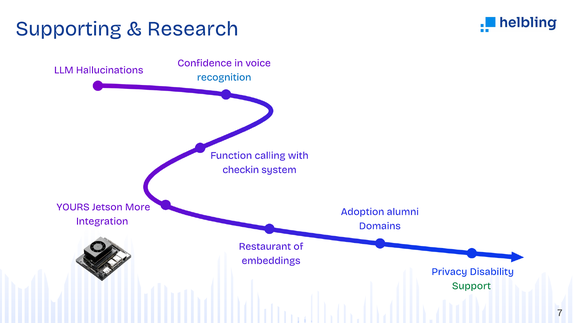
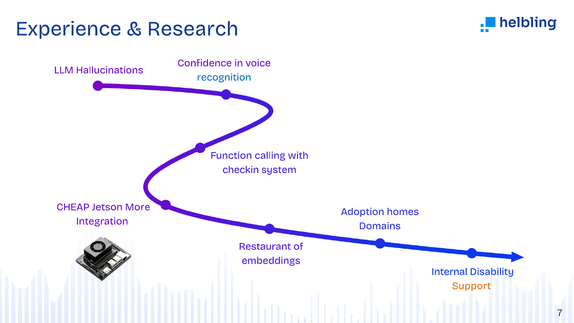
Supporting: Supporting -> Experience (68, 29)
YOURS: YOURS -> CHEAP (73, 207)
alumni: alumni -> homes (403, 212)
Privacy: Privacy -> Internal (449, 272)
Support colour: green -> orange (471, 286)
